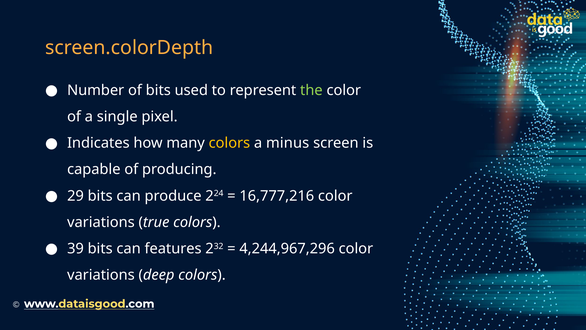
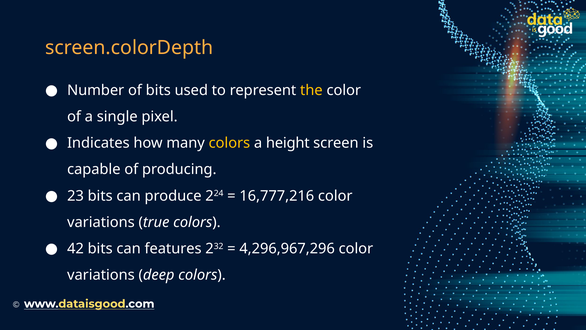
the colour: light green -> yellow (311, 90)
minus: minus -> height (288, 143)
29: 29 -> 23 (75, 196)
39: 39 -> 42 (75, 248)
4,244,967,296: 4,244,967,296 -> 4,296,967,296 (287, 248)
